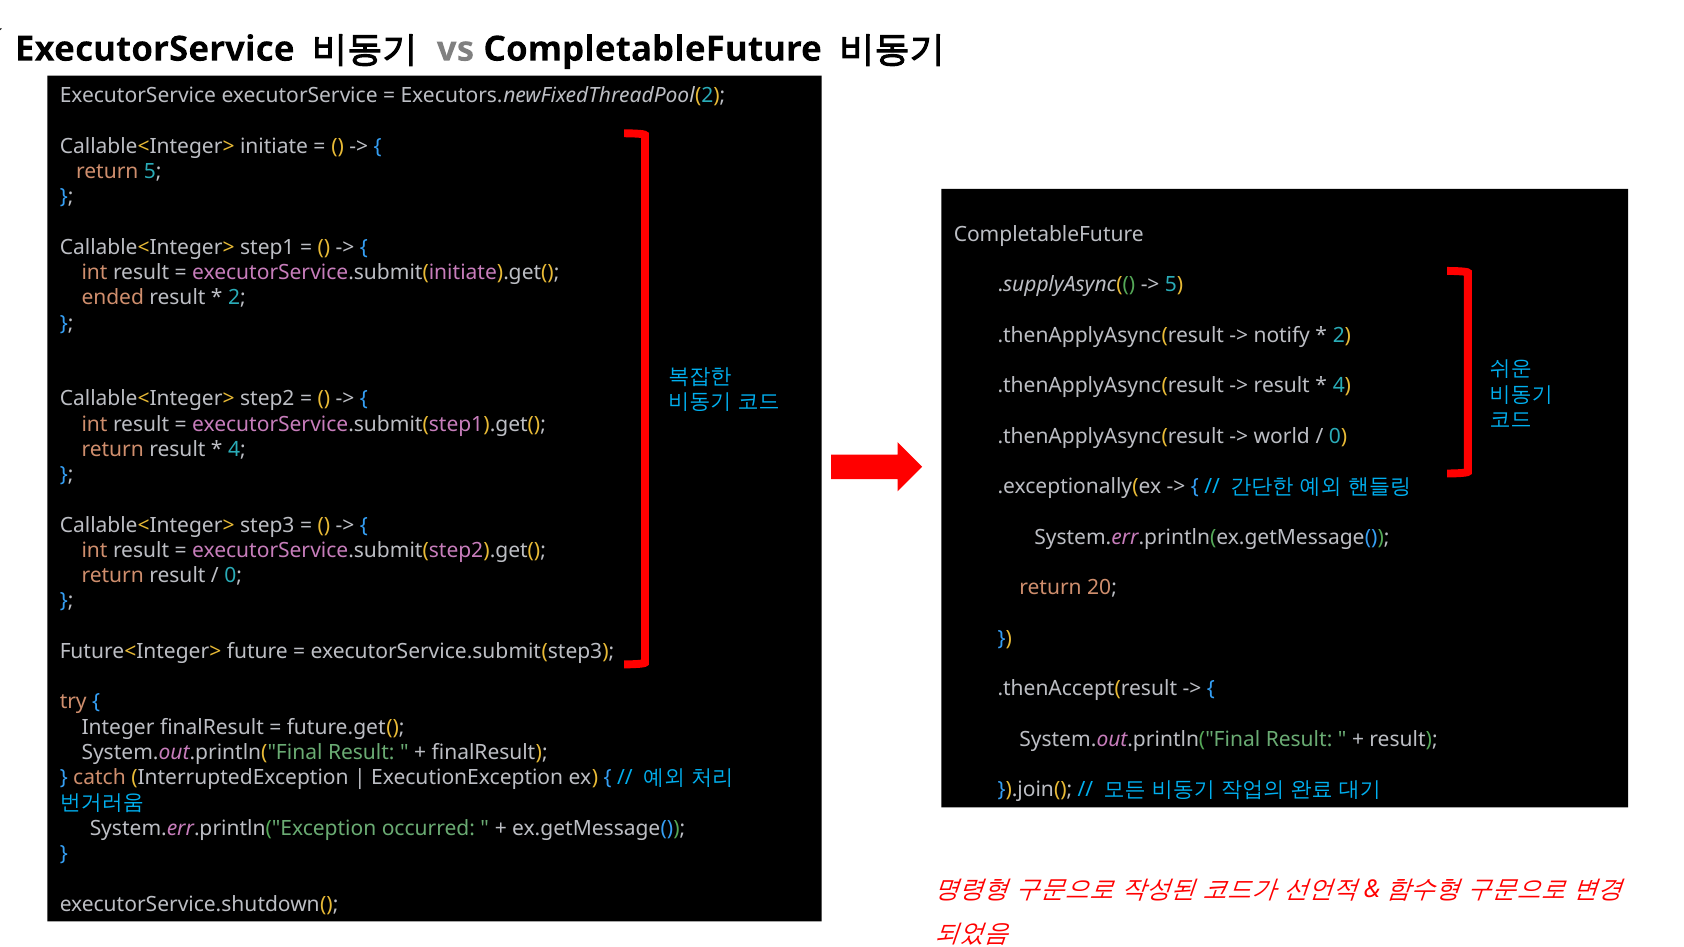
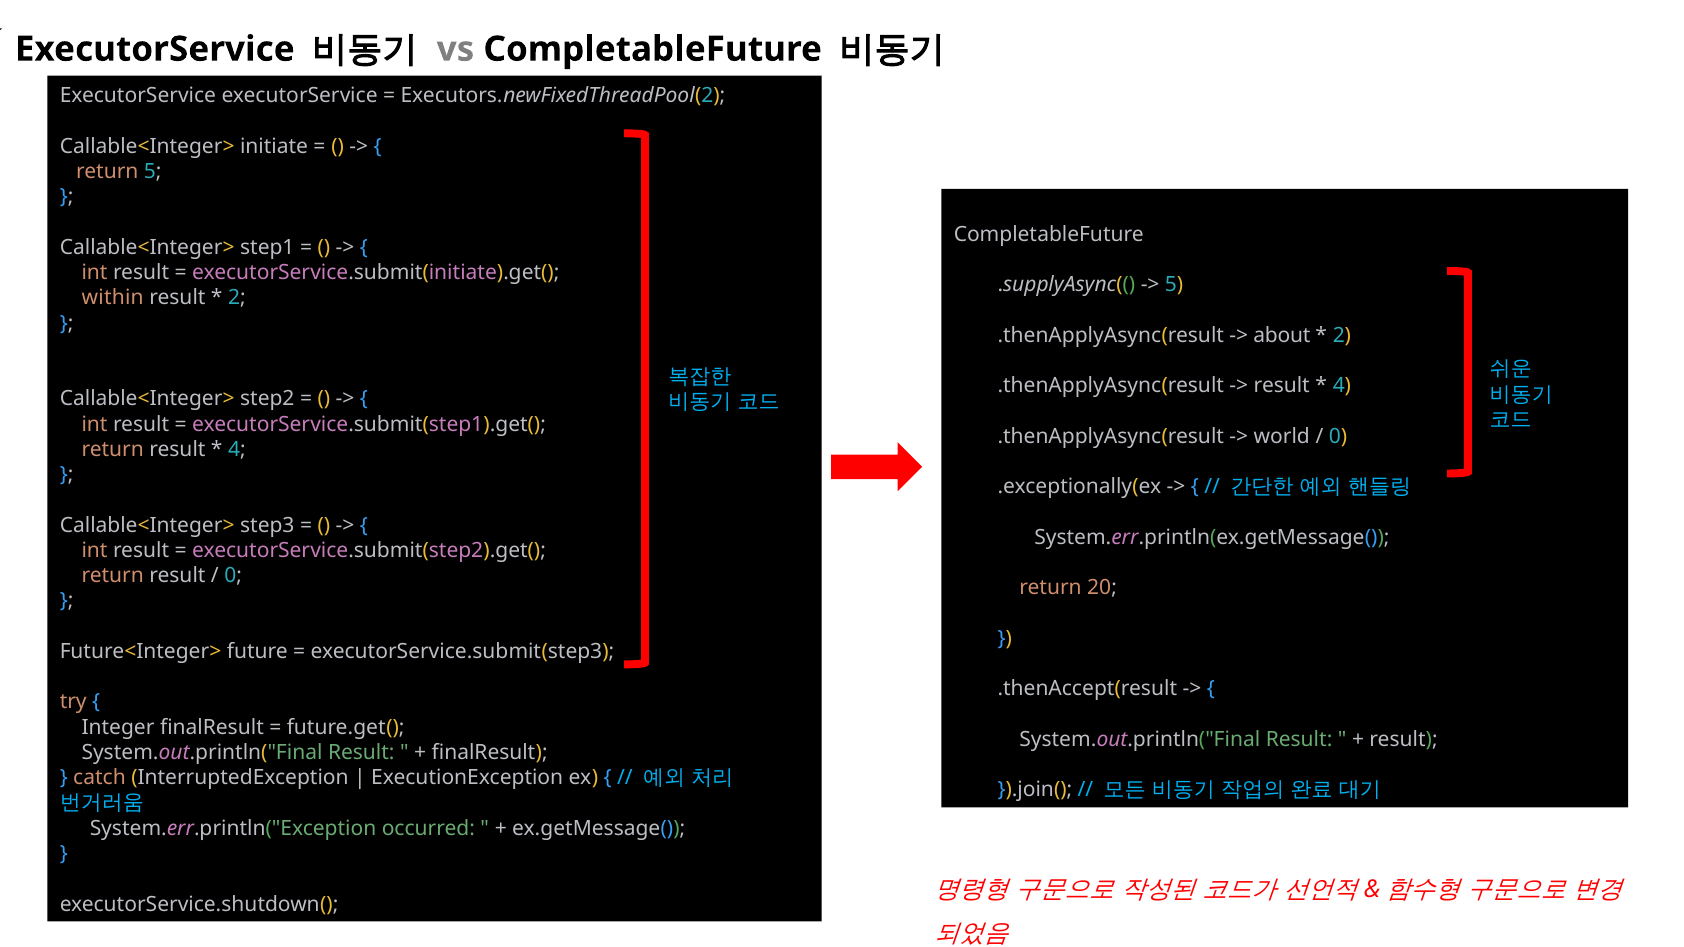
ended: ended -> within (113, 298)
notify: notify -> about (1282, 335)
